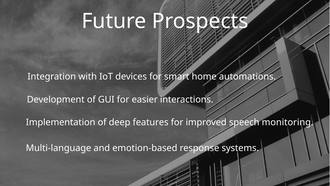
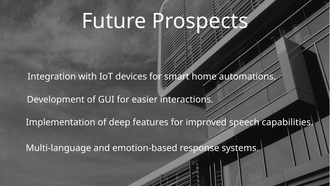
monitoring: monitoring -> capabilities (288, 122)
